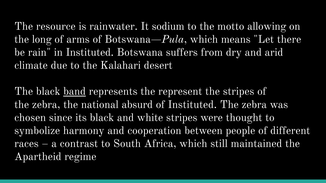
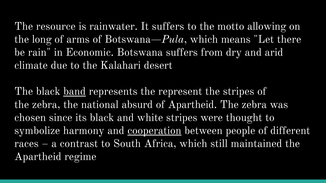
It sodium: sodium -> suffers (168, 26)
in Instituted: Instituted -> Economic (90, 52)
of Instituted: Instituted -> Apartheid (192, 105)
cooperation underline: none -> present (154, 131)
